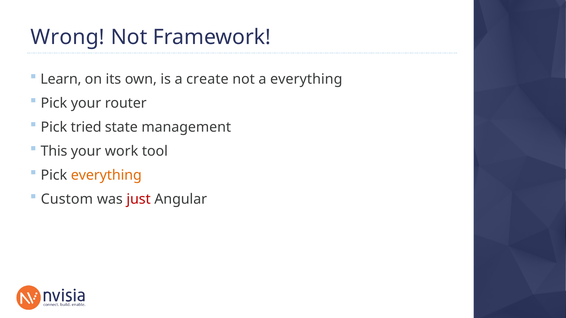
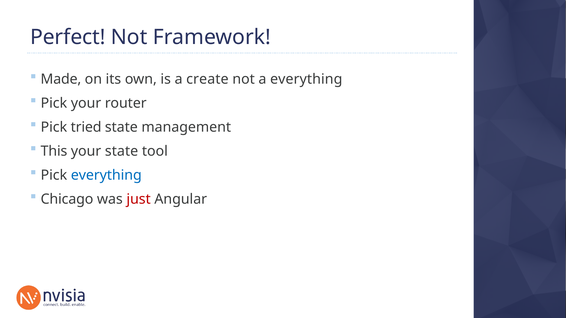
Wrong: Wrong -> Perfect (68, 37)
Learn: Learn -> Made (61, 79)
your work: work -> state (122, 151)
everything colour: orange -> blue (106, 175)
Custom: Custom -> Chicago (67, 199)
